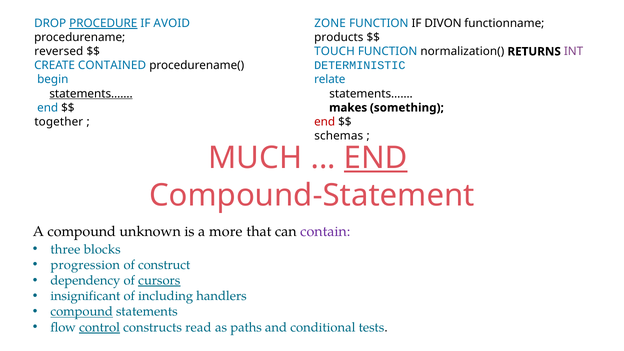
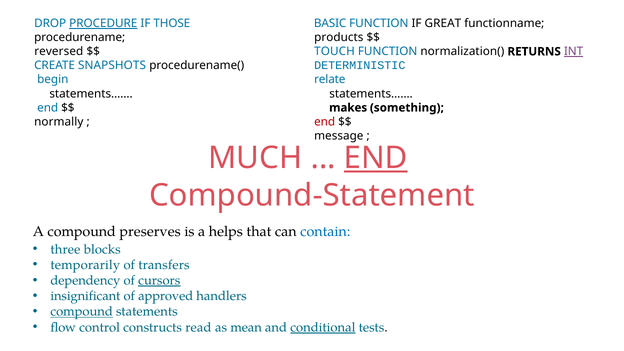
AVOID: AVOID -> THOSE (172, 23)
ZONE: ZONE -> BASIC (330, 23)
DIVON: DIVON -> GREAT (443, 23)
INT underline: none -> present (574, 52)
CONTAINED: CONTAINED -> SNAPSHOTS (112, 66)
statements…… underline: present -> none (91, 94)
together: together -> normally (59, 122)
schemas: schemas -> message (339, 136)
unknown: unknown -> preserves (150, 231)
more: more -> helps (226, 231)
contain colour: purple -> blue (325, 231)
progression: progression -> temporarily (85, 265)
construct: construct -> transfers (164, 265)
including: including -> approved (166, 296)
control underline: present -> none (100, 327)
paths: paths -> mean (246, 327)
conditional underline: none -> present (323, 327)
